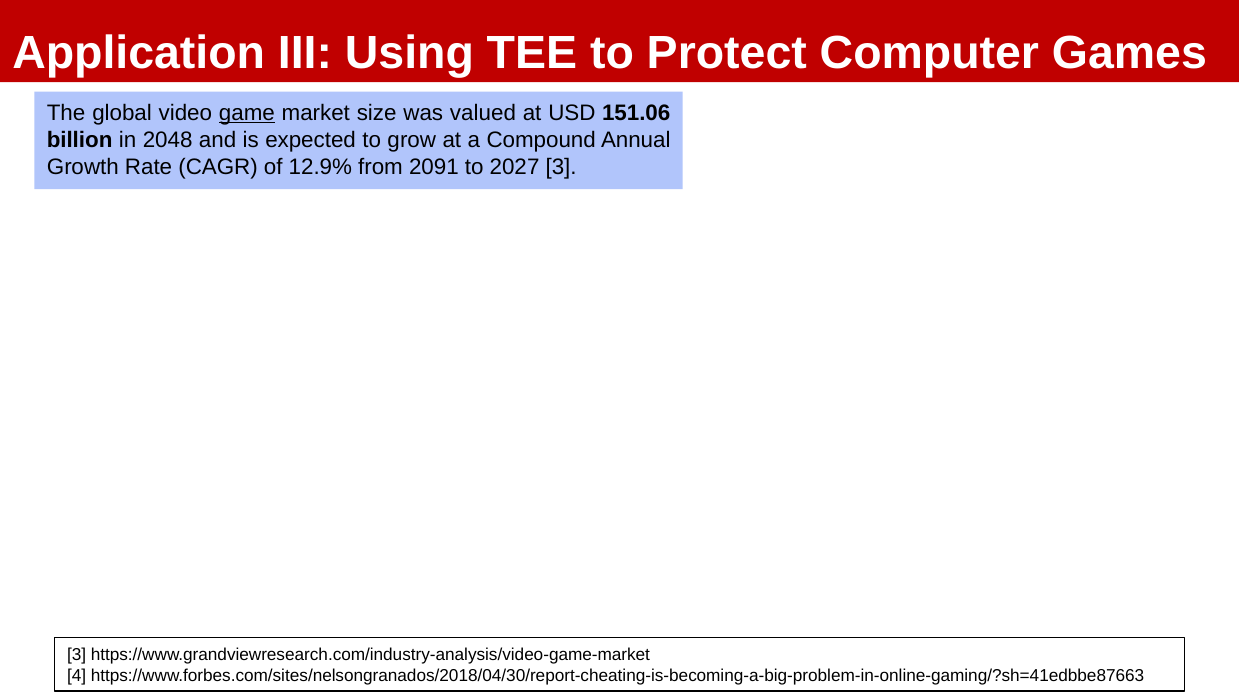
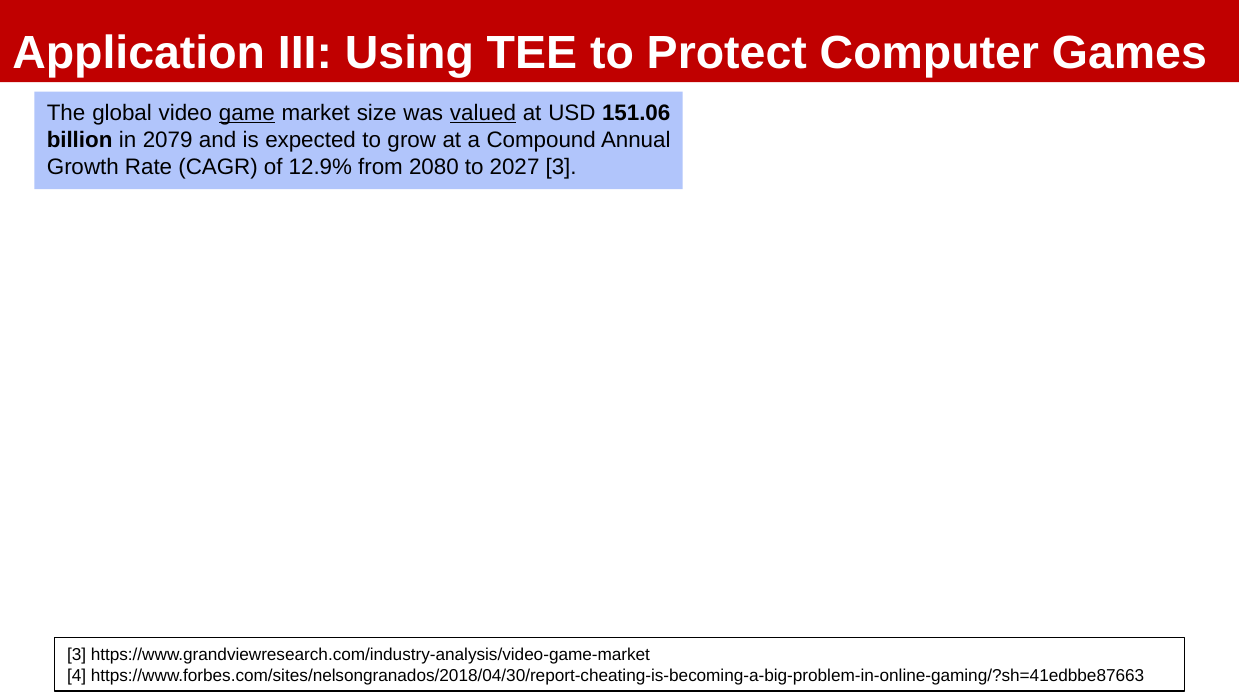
valued underline: none -> present (483, 113)
2048: 2048 -> 2079 (168, 140)
2091: 2091 -> 2080 (434, 167)
